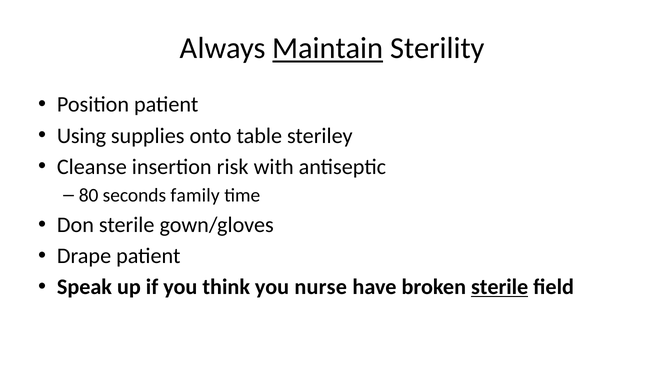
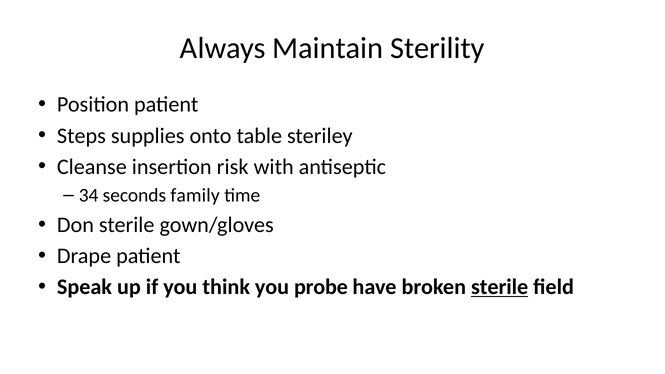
Maintain underline: present -> none (328, 48)
Using: Using -> Steps (81, 136)
80: 80 -> 34 (89, 195)
nurse: nurse -> probe (321, 287)
